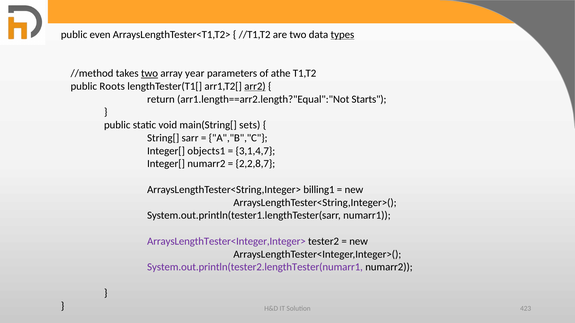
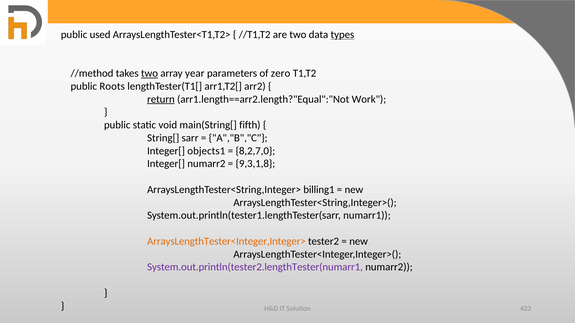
even: even -> used (100, 35)
athe: athe -> zero (281, 73)
arr2 underline: present -> none (255, 86)
return underline: none -> present (161, 99)
Starts: Starts -> Work (369, 99)
sets: sets -> fifth (250, 125)
3,1,4,7: 3,1,4,7 -> 8,2,7,0 (255, 151)
2,2,8,7: 2,2,8,7 -> 9,3,1,8 (255, 164)
ArraysLengthTester<Integer,Integer> colour: purple -> orange (226, 242)
